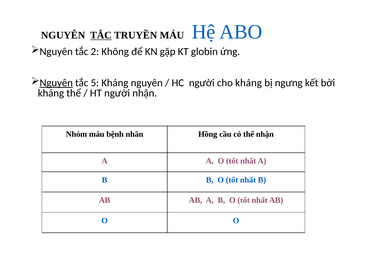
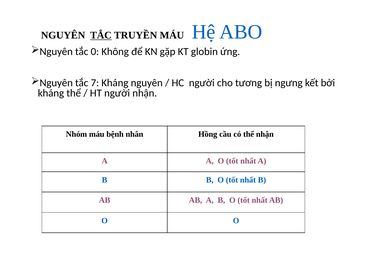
2: 2 -> 0 (95, 52)
Nguyên underline: present -> none (56, 83)
5: 5 -> 7 (95, 83)
cho kháng: kháng -> tương (249, 83)
